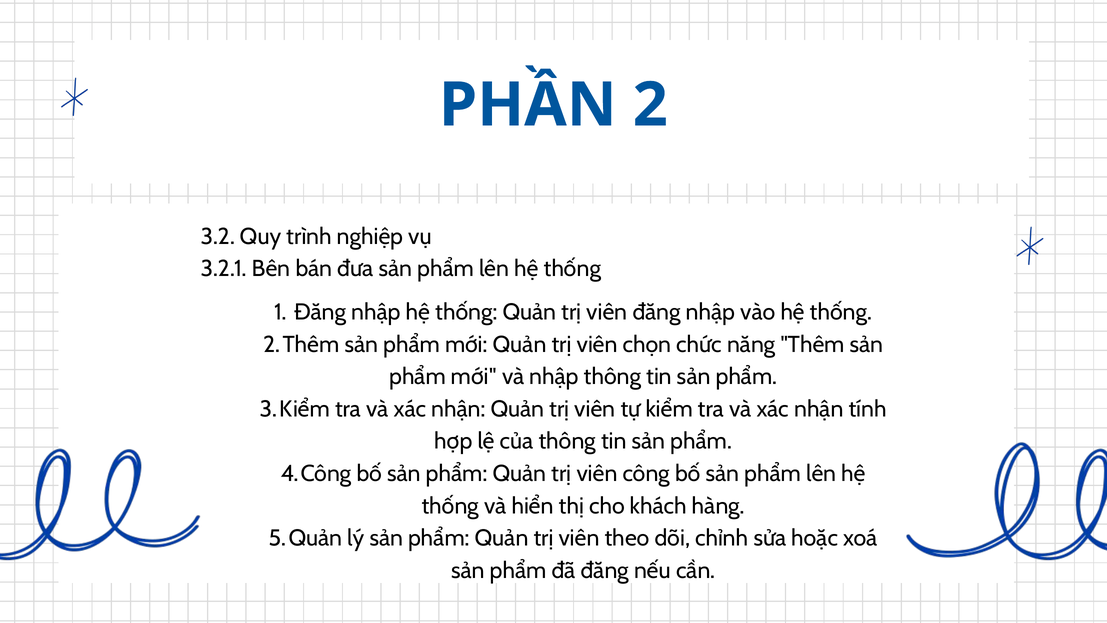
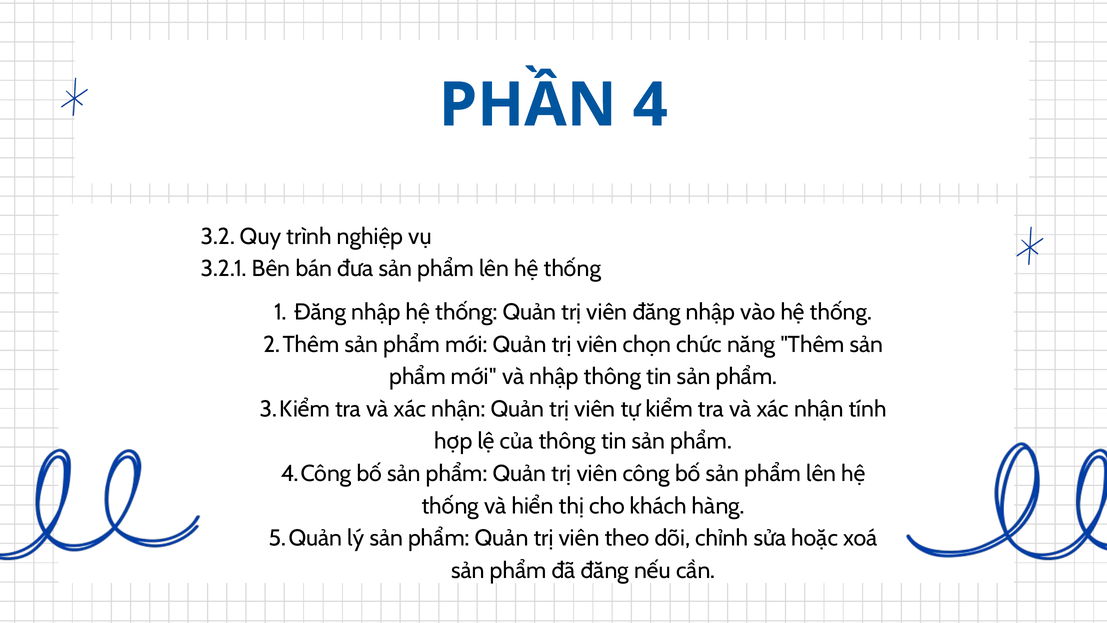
2: 2 -> 4 (650, 105)
